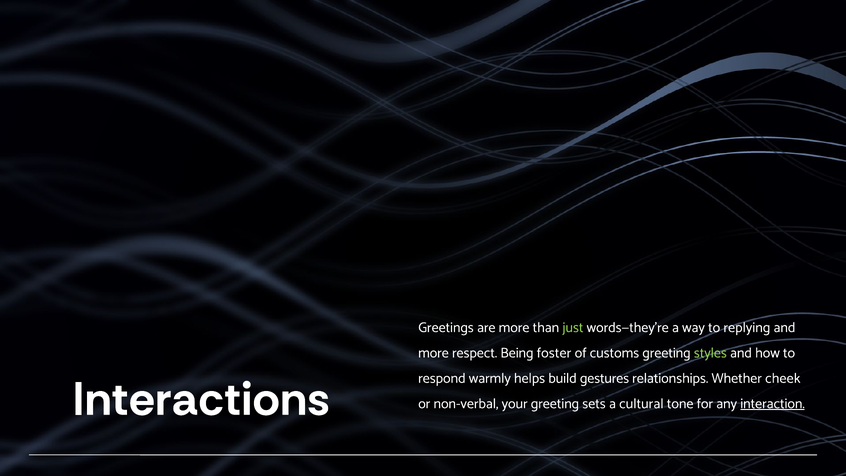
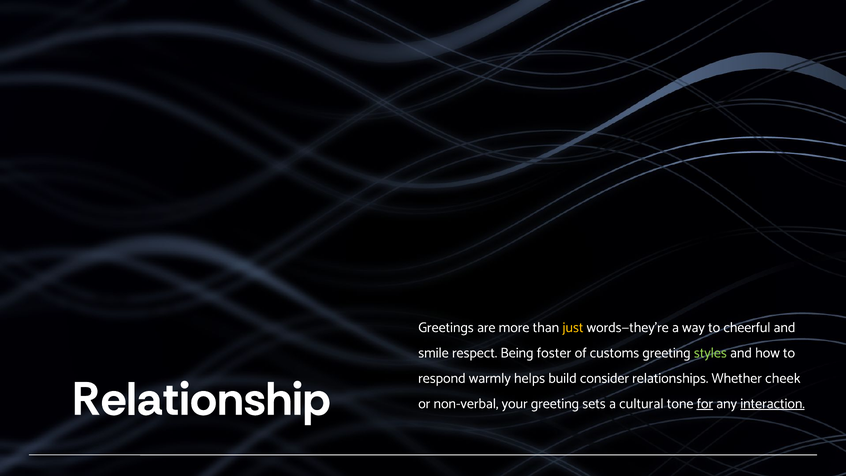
just colour: light green -> yellow (573, 327)
replying: replying -> cheerful (747, 327)
more: more -> smile (433, 353)
gestures: gestures -> consider (604, 378)
Interactions: Interactions -> Relationship (201, 399)
for underline: none -> present (705, 403)
